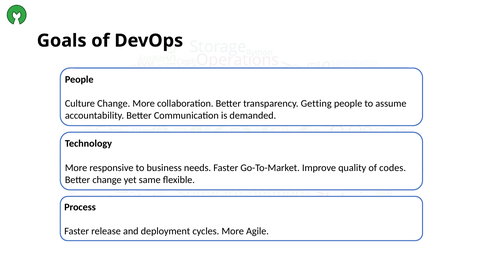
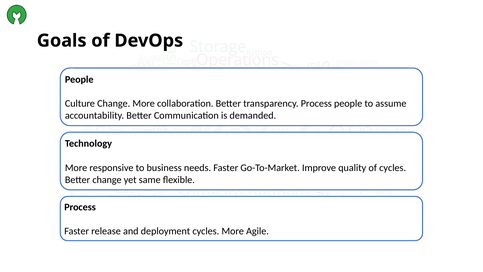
transparency Getting: Getting -> Process (316, 103)
of codes: codes -> cycles (393, 168)
